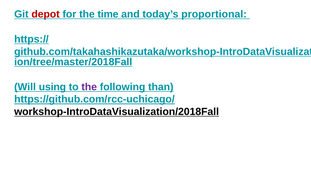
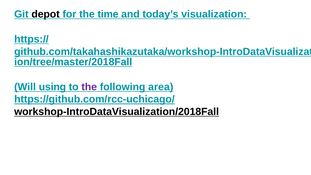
depot colour: red -> black (46, 14)
proportional: proportional -> visualization (214, 14)
than: than -> area (161, 87)
